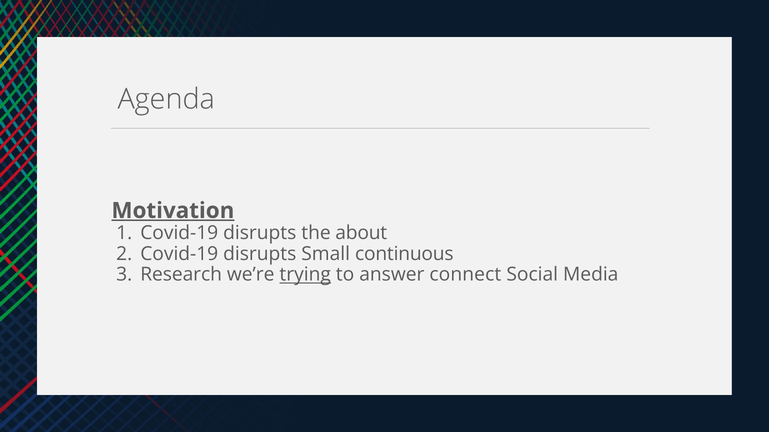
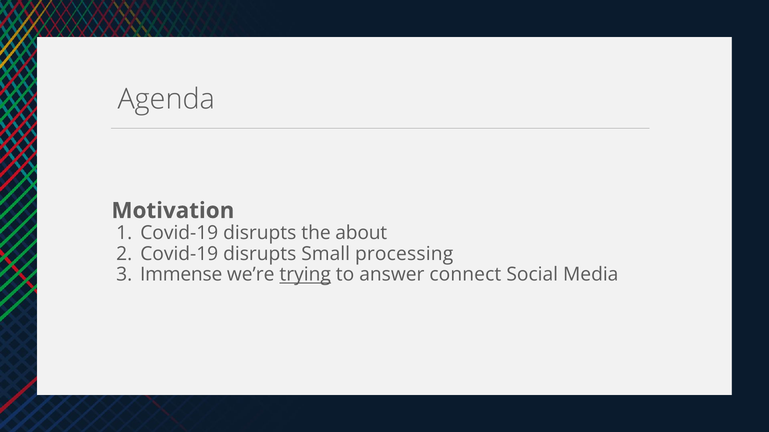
Motivation underline: present -> none (173, 211)
continuous: continuous -> processing (404, 254)
Research: Research -> Immense (181, 275)
